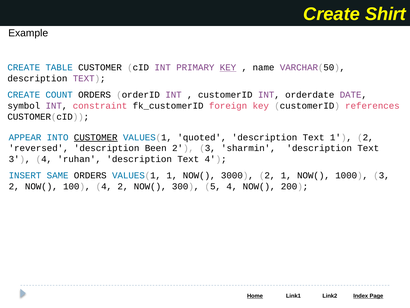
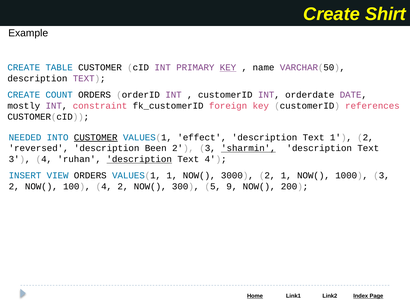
symbol: symbol -> mostly (24, 106)
APPEAR: APPEAR -> NEEDED (25, 137)
quoted: quoted -> effect (202, 137)
sharmin underline: none -> present (248, 148)
description underline: none -> present (139, 159)
SAME: SAME -> VIEW (58, 175)
5 4: 4 -> 9 (232, 186)
